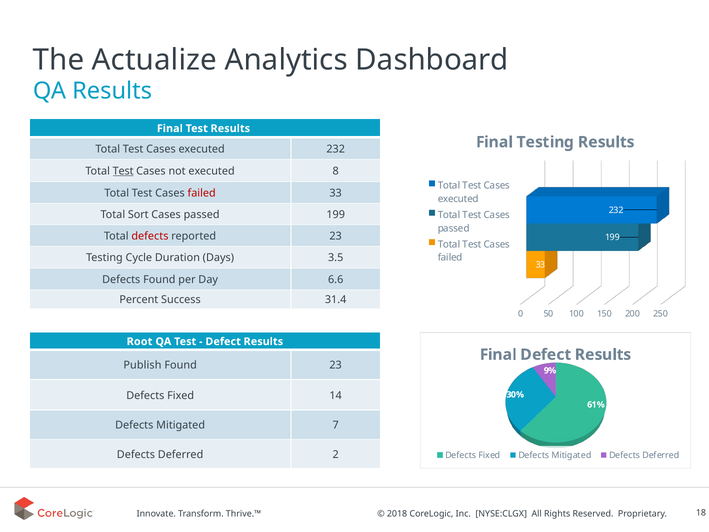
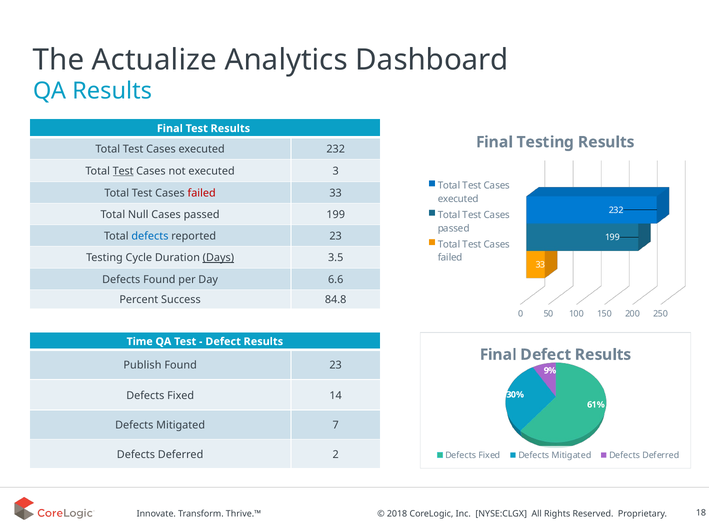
8: 8 -> 3 (336, 171)
Sort: Sort -> Null (138, 215)
defects colour: red -> blue (150, 236)
Days underline: none -> present (218, 258)
31.4: 31.4 -> 84.8 (336, 300)
Root: Root -> Time (140, 341)
